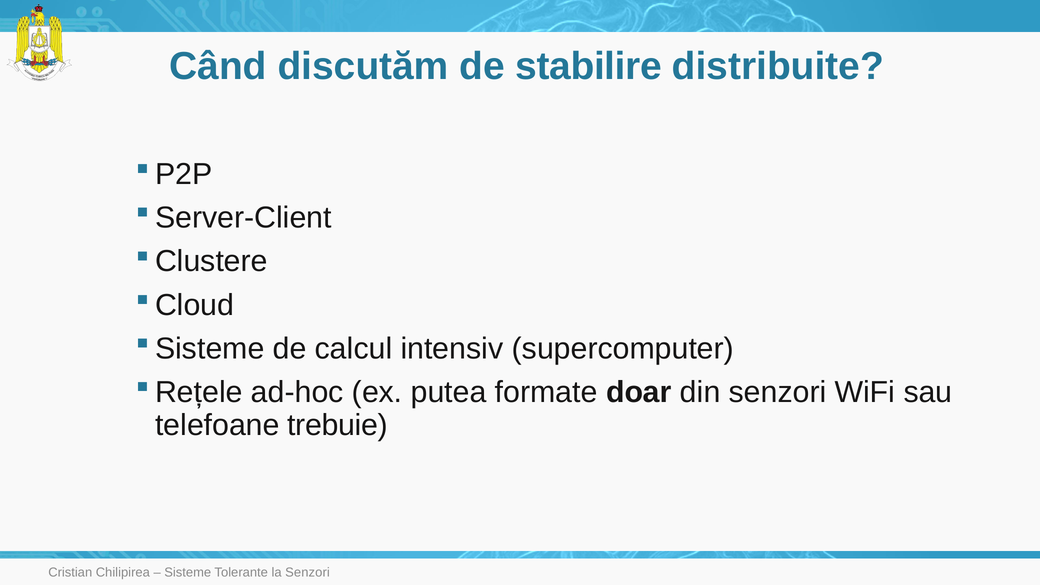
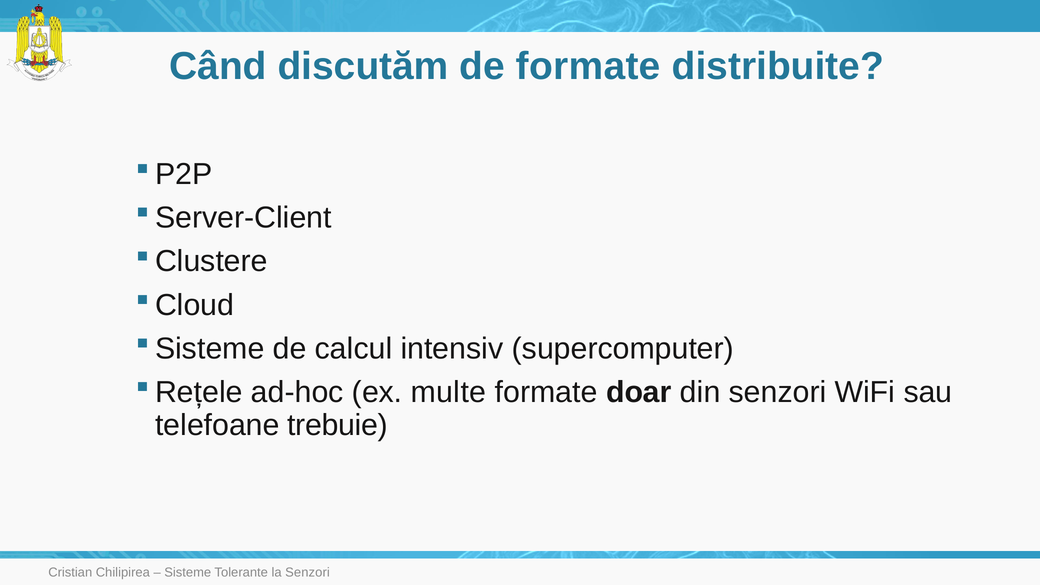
de stabilire: stabilire -> formate (588, 66)
putea: putea -> multe (448, 392)
